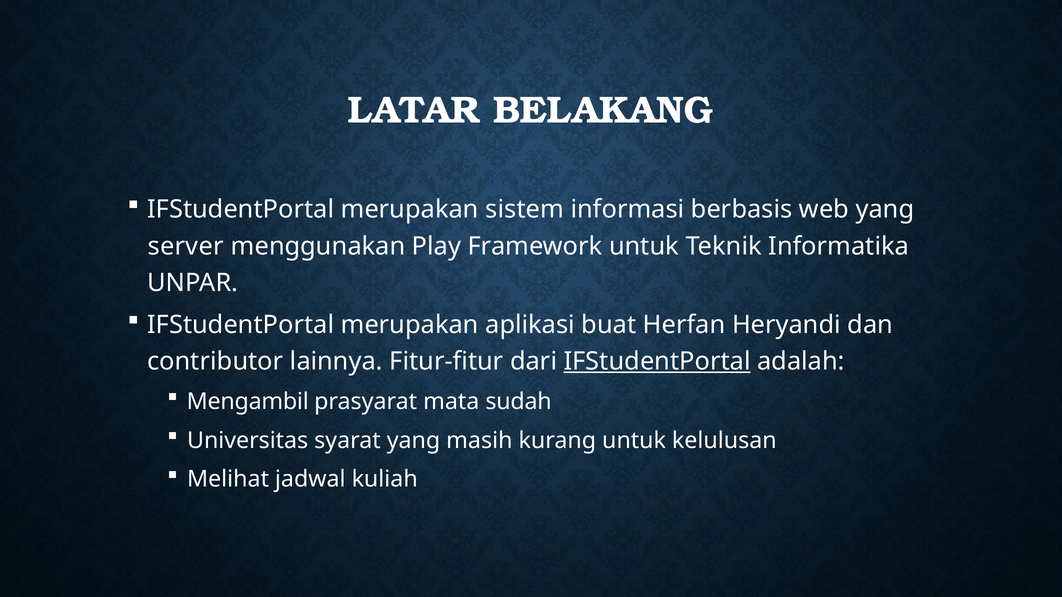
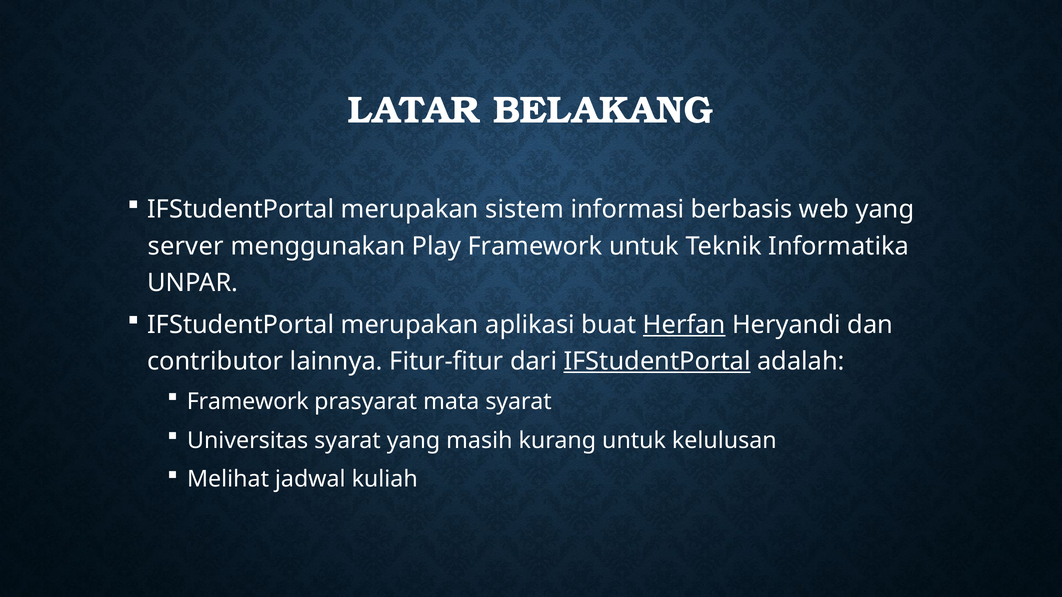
Herfan underline: none -> present (684, 325)
Mengambil: Mengambil -> Framework (248, 402)
mata sudah: sudah -> syarat (519, 402)
